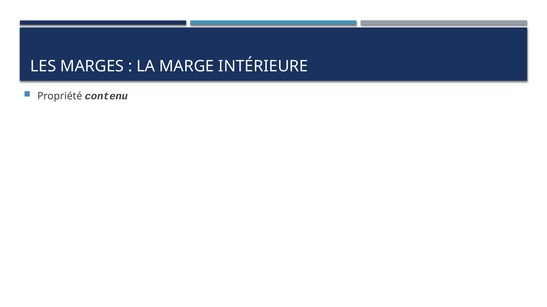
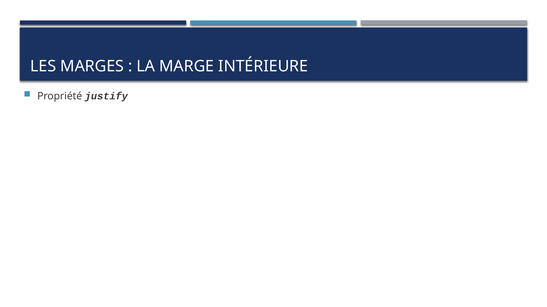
contenu: contenu -> justify (106, 96)
